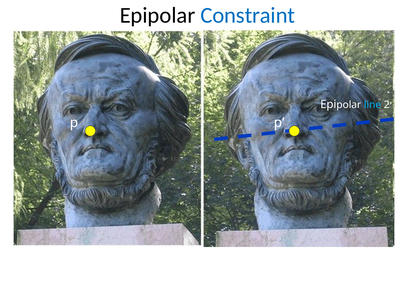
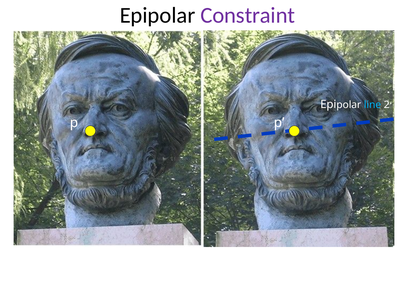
Constraint colour: blue -> purple (248, 15)
